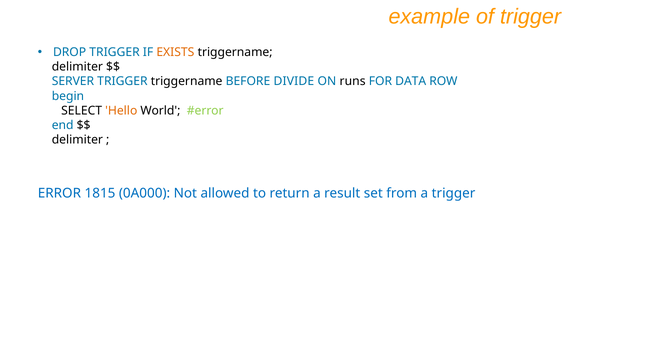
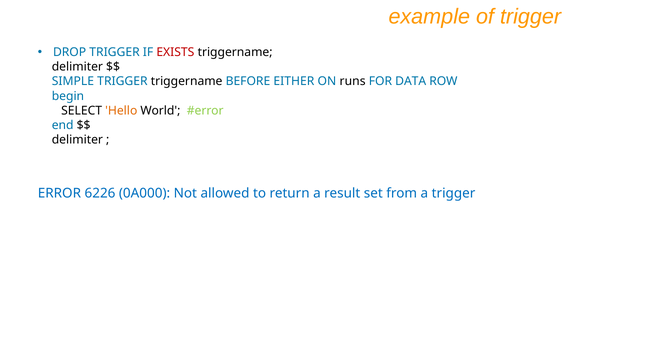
EXISTS colour: orange -> red (175, 52)
SERVER: SERVER -> SIMPLE (73, 81)
DIVIDE: DIVIDE -> EITHER (294, 81)
1815: 1815 -> 6226 (100, 193)
